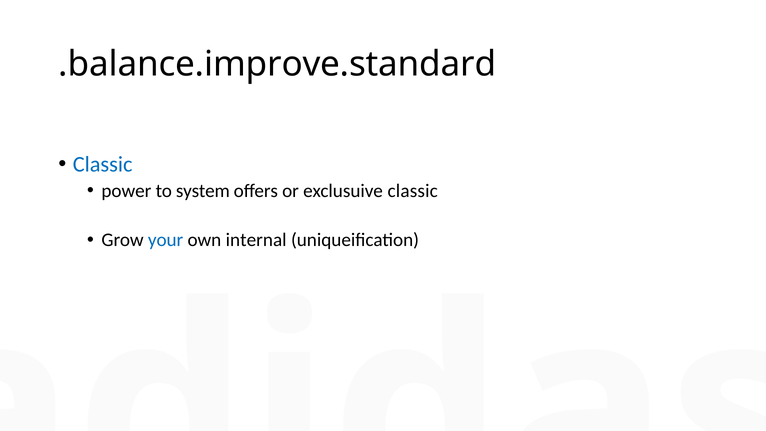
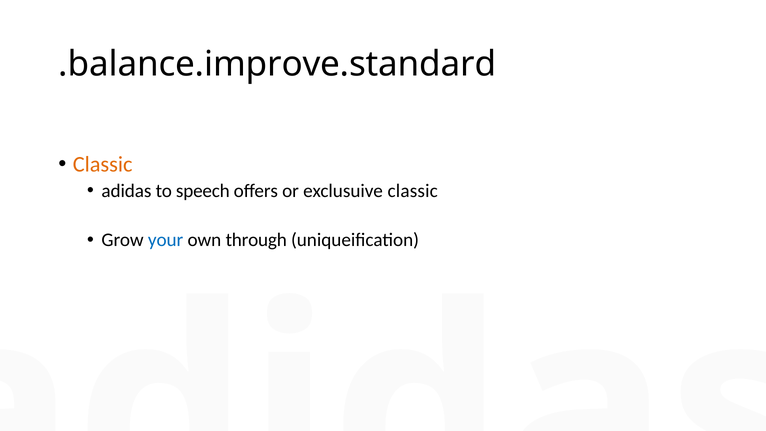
Classic colour: blue -> orange (103, 164)
power: power -> adidas (126, 191)
system: system -> speech (203, 191)
internal: internal -> through (256, 240)
